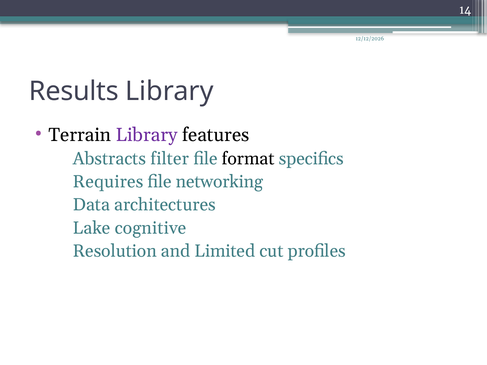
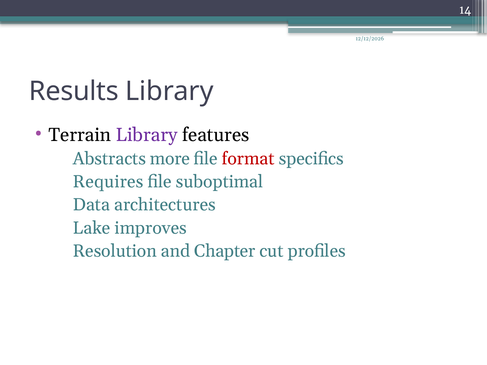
filter: filter -> more (170, 159)
format colour: black -> red (248, 159)
networking: networking -> suboptimal (219, 182)
cognitive: cognitive -> improves (151, 228)
Limited: Limited -> Chapter (225, 251)
